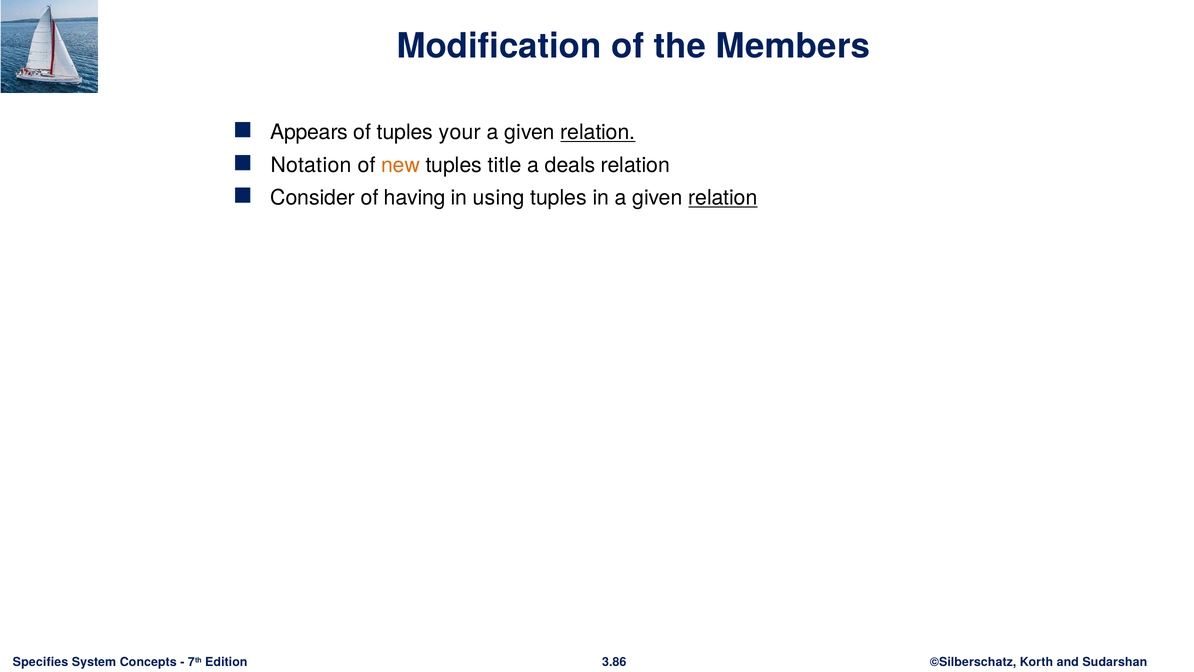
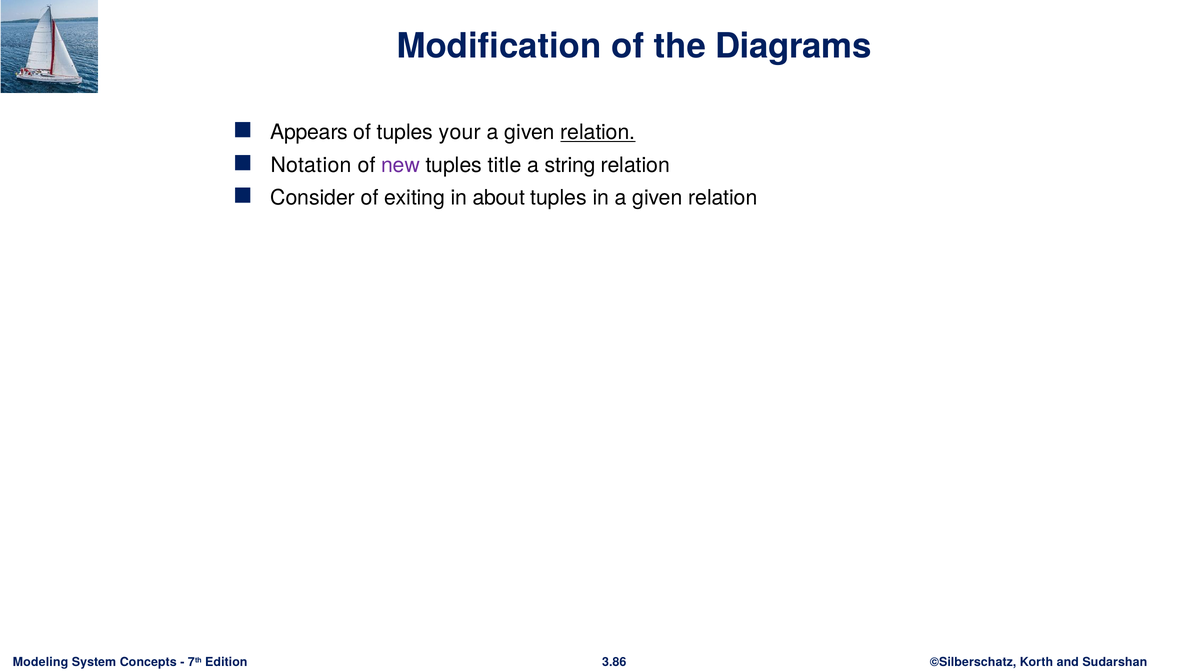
Members: Members -> Diagrams (793, 46)
new colour: orange -> purple (401, 165)
deals: deals -> string (570, 165)
having: having -> exiting (415, 198)
using: using -> about (499, 198)
relation underline: present -> none (723, 198)
Specifies: Specifies -> Modeling (41, 662)
